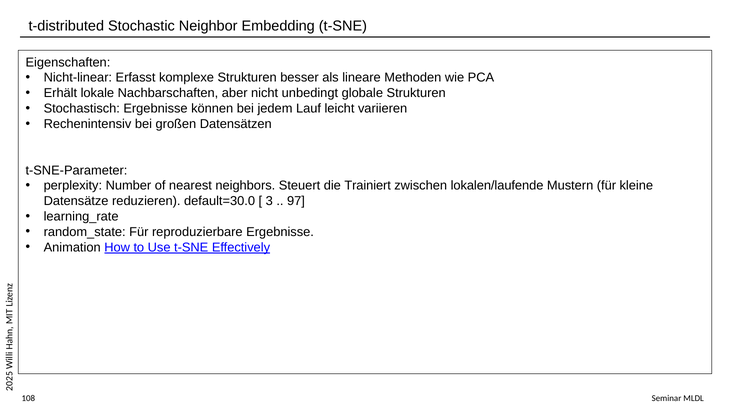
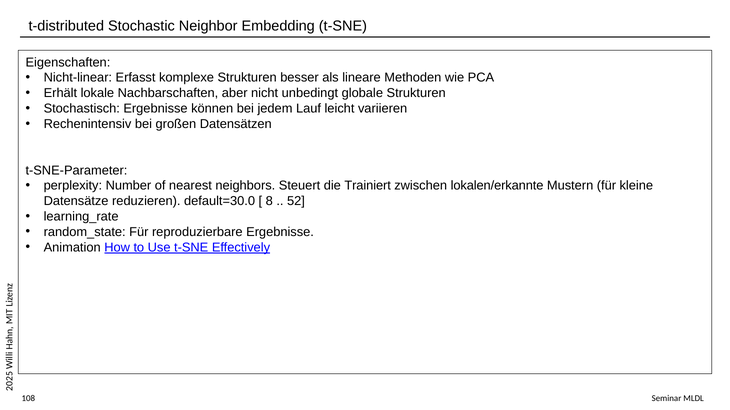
lokalen/laufende: lokalen/laufende -> lokalen/erkannte (497, 186)
3: 3 -> 8 (269, 201)
97: 97 -> 52 (296, 201)
